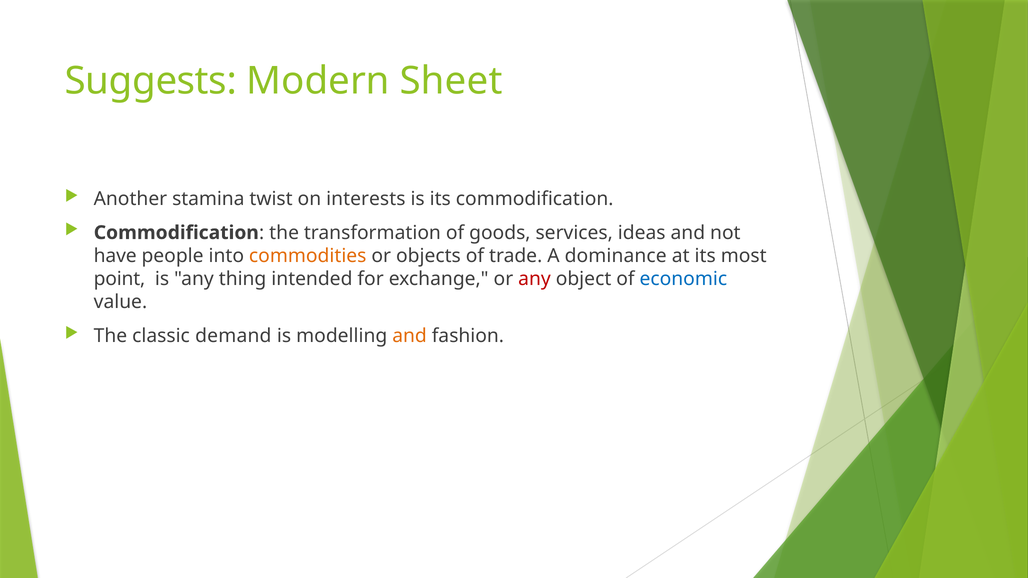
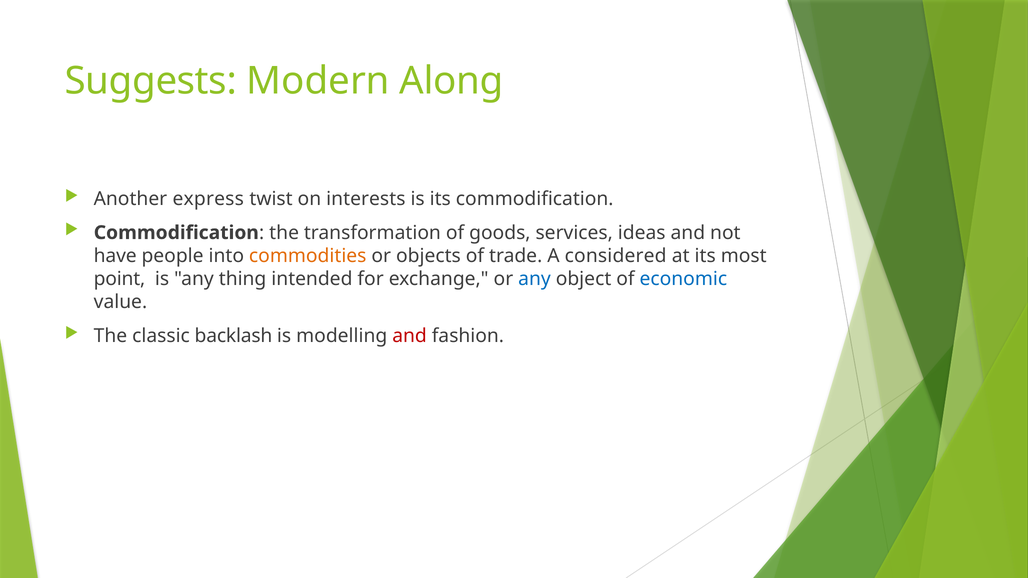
Sheet: Sheet -> Along (451, 81)
stamina: stamina -> express (208, 199)
dominance: dominance -> considered (616, 256)
any colour: red -> blue (535, 279)
demand: demand -> backlash (234, 336)
and colour: orange -> red (410, 336)
